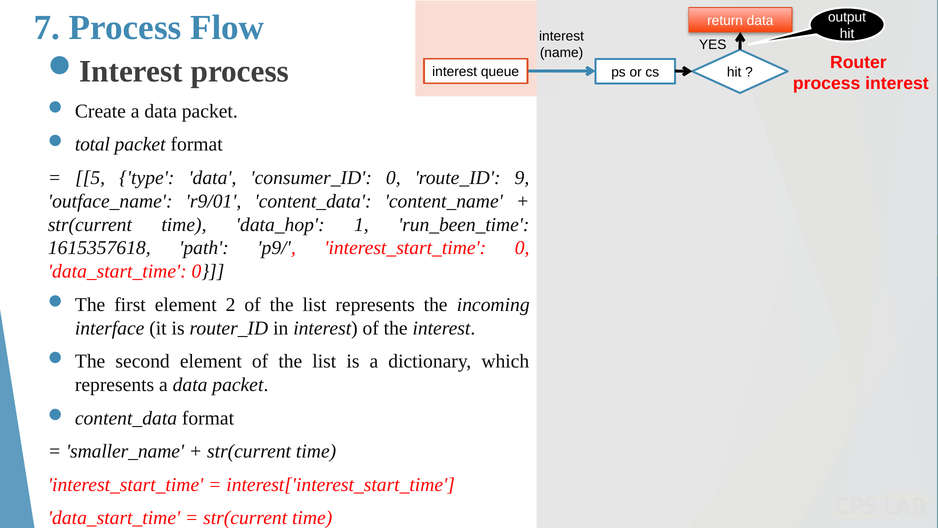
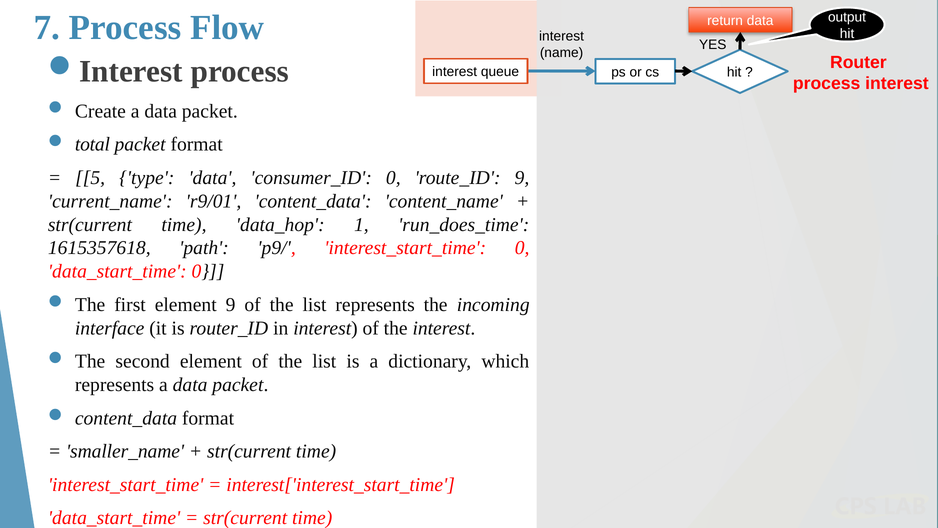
outface_name: outface_name -> current_name (110, 201)
run_been_time: run_been_time -> run_does_time (464, 224)
element 2: 2 -> 9 (231, 305)
